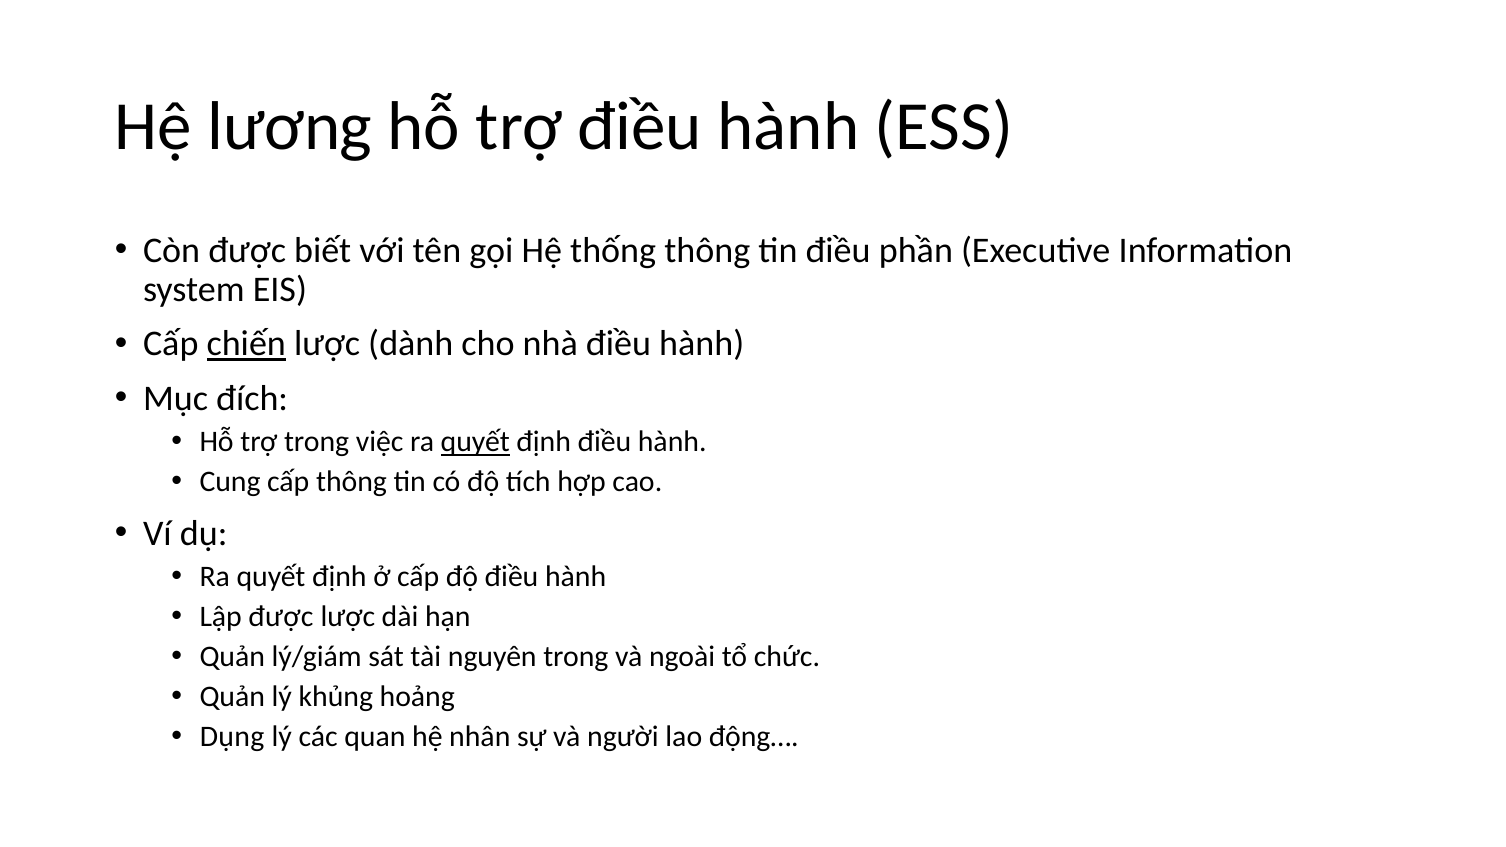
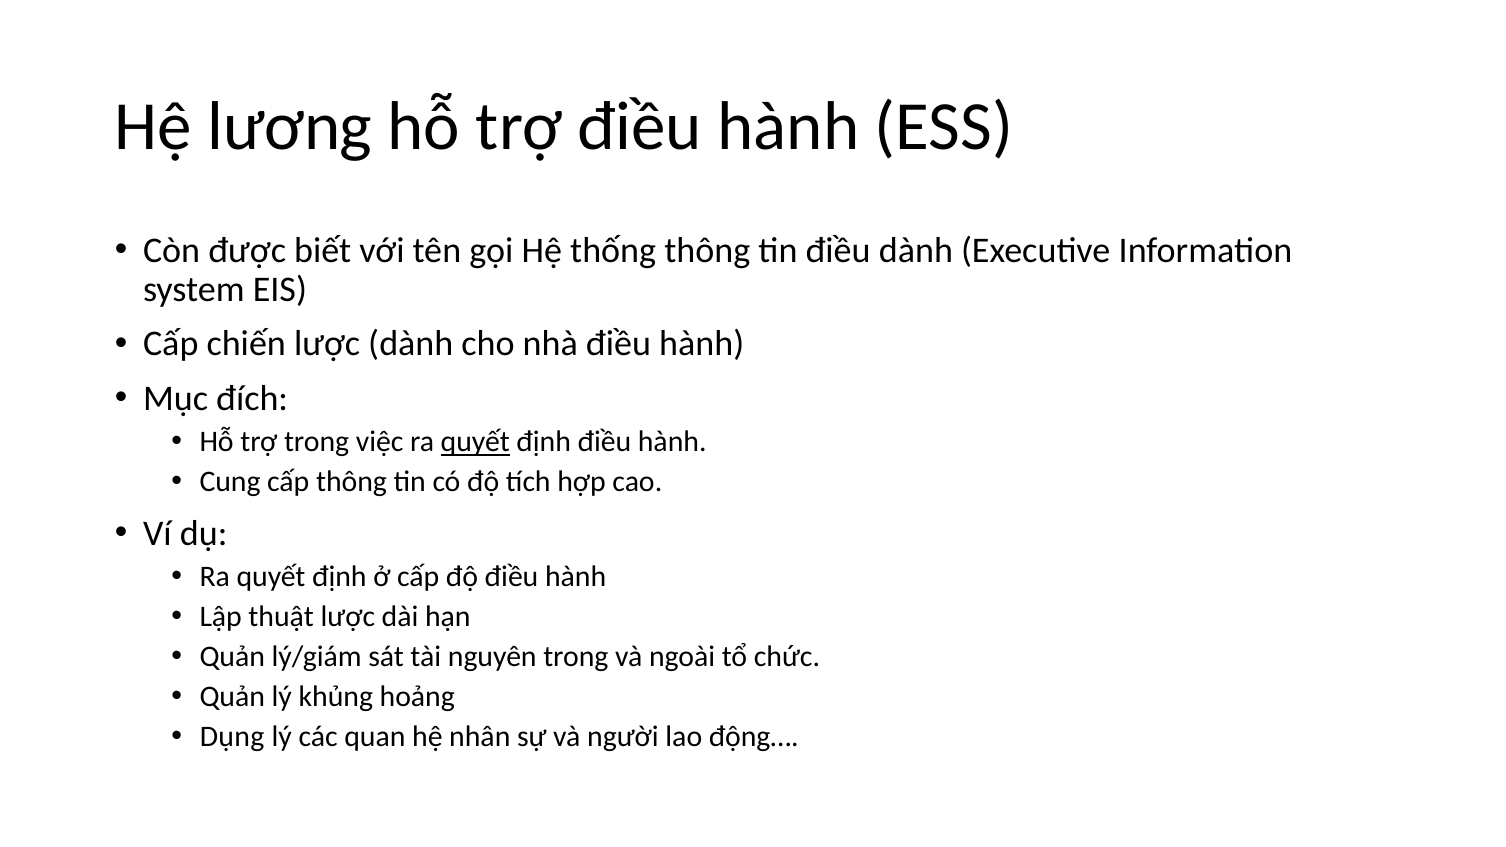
điều phần: phần -> dành (916, 250)
chiến underline: present -> none (246, 344)
Lập được: được -> thuật (281, 617)
